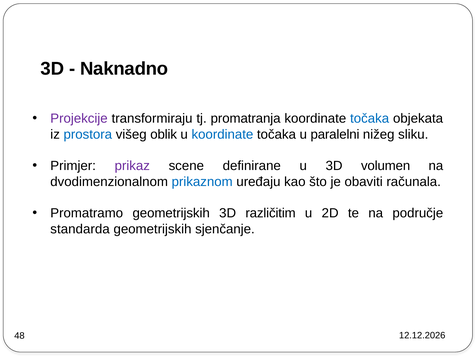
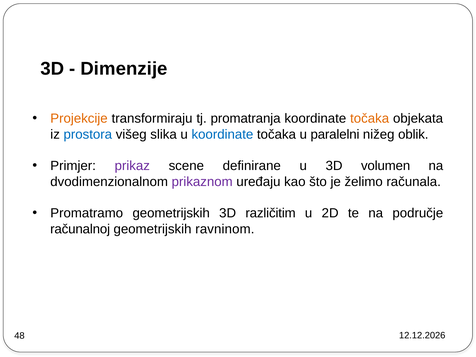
Naknadno: Naknadno -> Dimenzije (124, 69)
Projekcije colour: purple -> orange (79, 118)
točaka colour: blue -> orange (370, 118)
oblik: oblik -> slika (164, 134)
sliku: sliku -> oblik (413, 134)
prikaznom colour: blue -> purple (202, 182)
obaviti: obaviti -> želimo (364, 182)
standarda: standarda -> računalnoj (80, 229)
sjenčanje: sjenčanje -> ravninom (225, 229)
